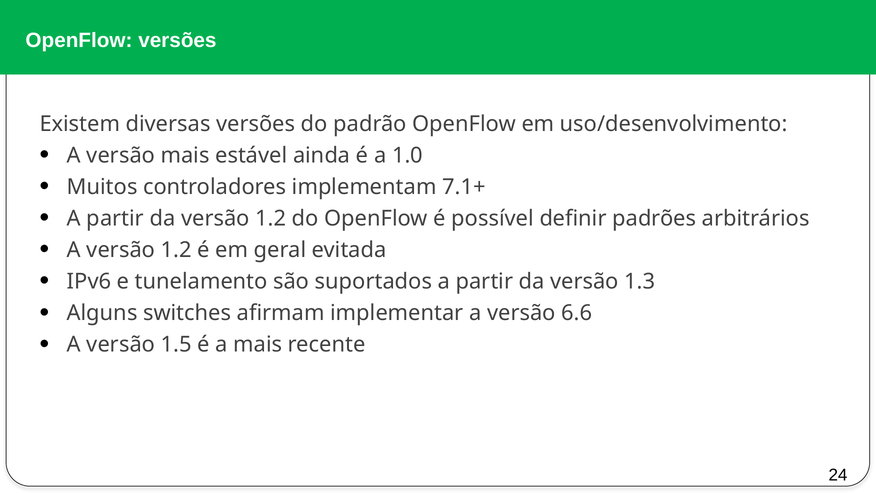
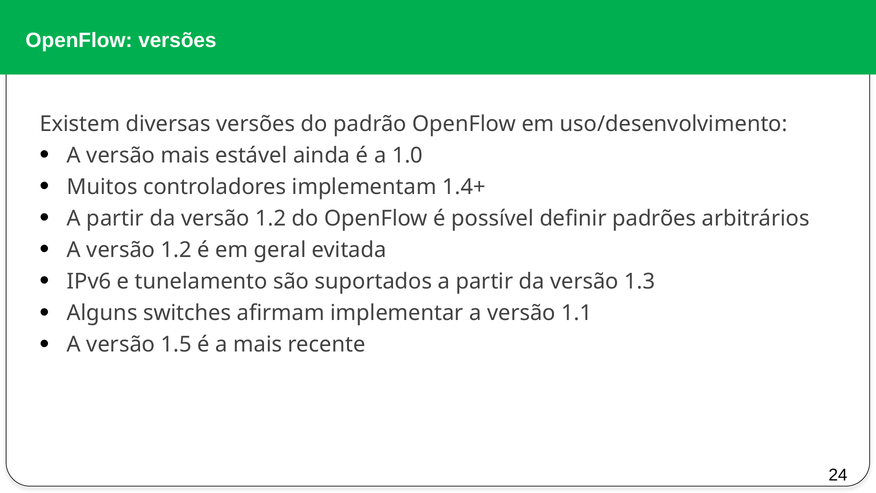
7.1+: 7.1+ -> 1.4+ (464, 187)
6.6: 6.6 -> 1.1 (577, 313)
